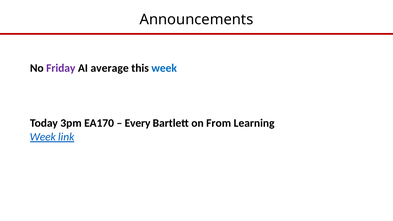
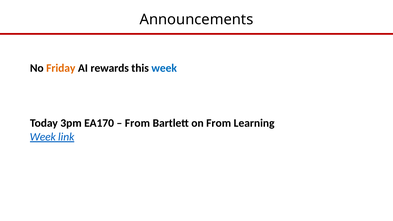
Friday colour: purple -> orange (61, 68)
average: average -> rewards (110, 68)
Every: Every -> From (137, 123)
